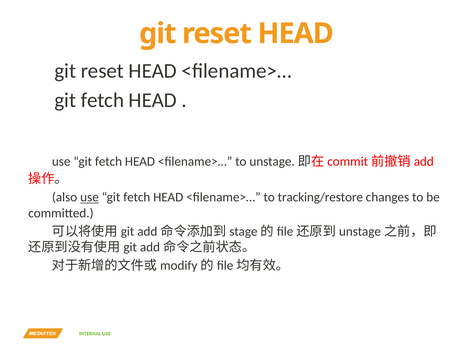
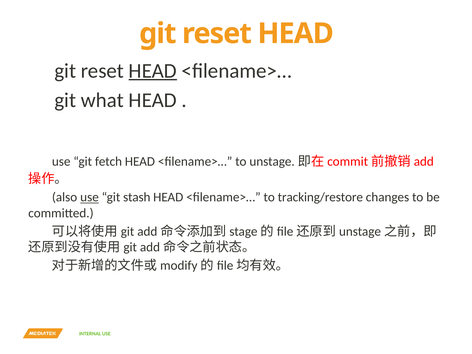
HEAD underline: none -> present (153, 71)
fetch: fetch -> what (102, 100)
fetch: fetch -> stash (137, 197)
